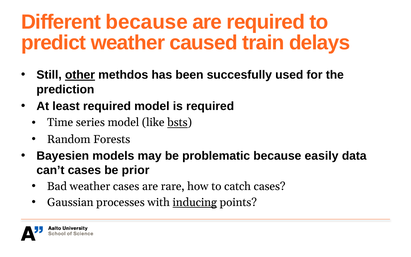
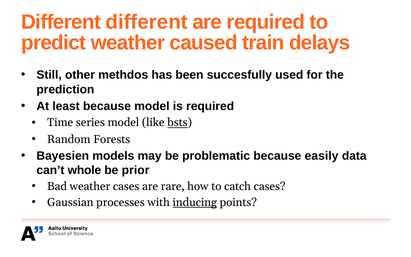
Different because: because -> different (147, 22)
other underline: present -> none (80, 75)
least required: required -> because (107, 106)
can’t cases: cases -> whole (84, 170)
